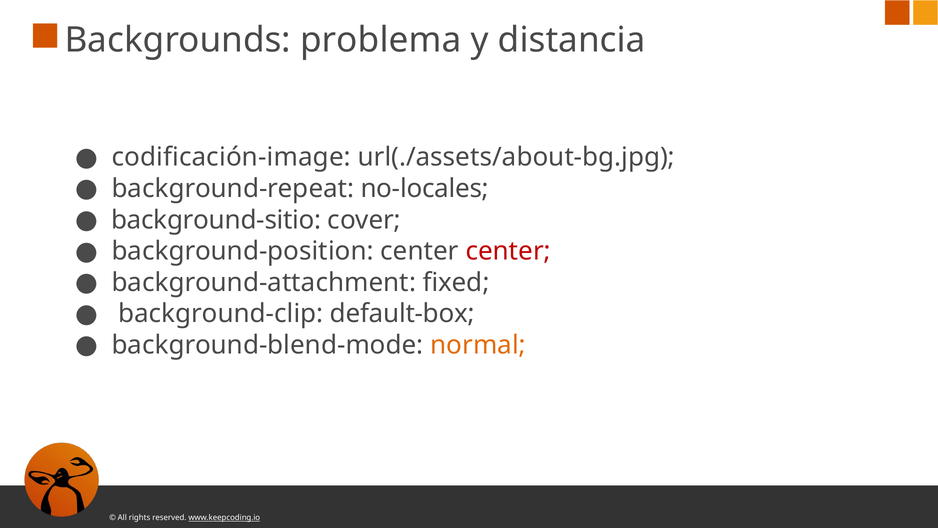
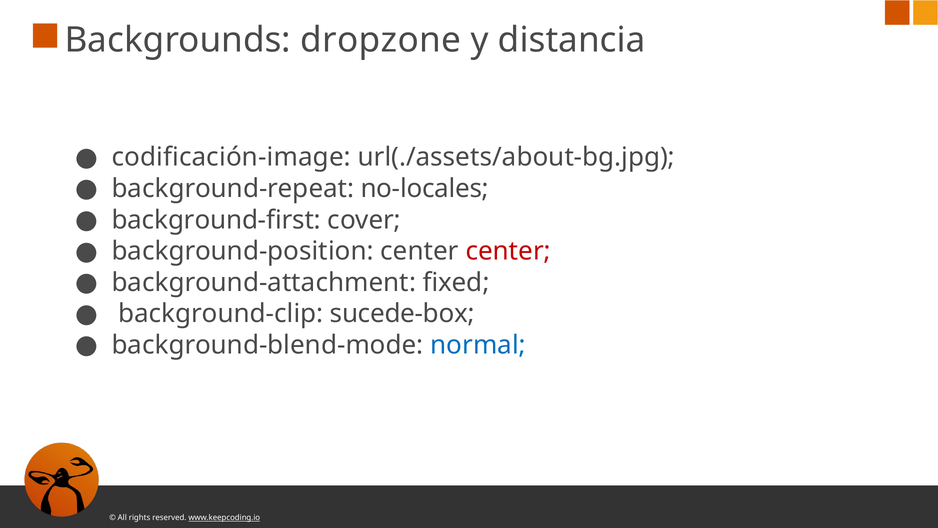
problema: problema -> dropzone (381, 40)
background-sitio: background-sitio -> background-first (216, 220)
default-box: default-box -> sucede-box (402, 314)
normal colour: orange -> blue (478, 345)
